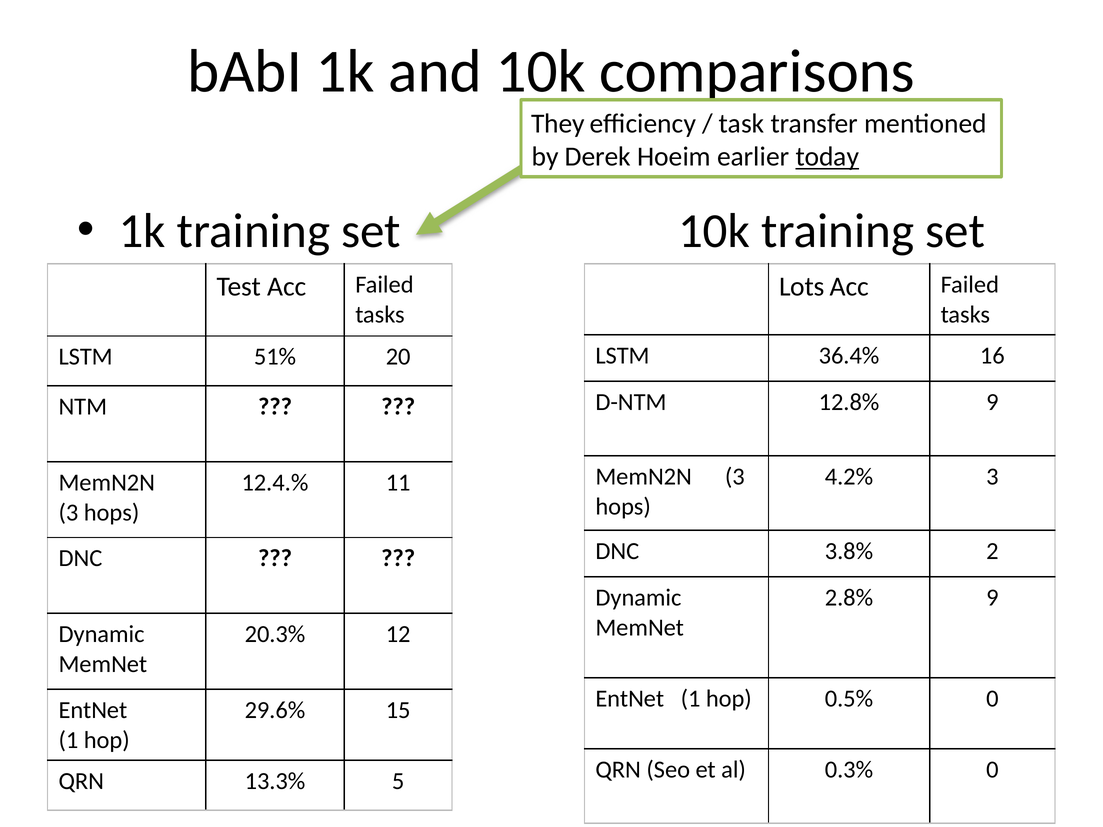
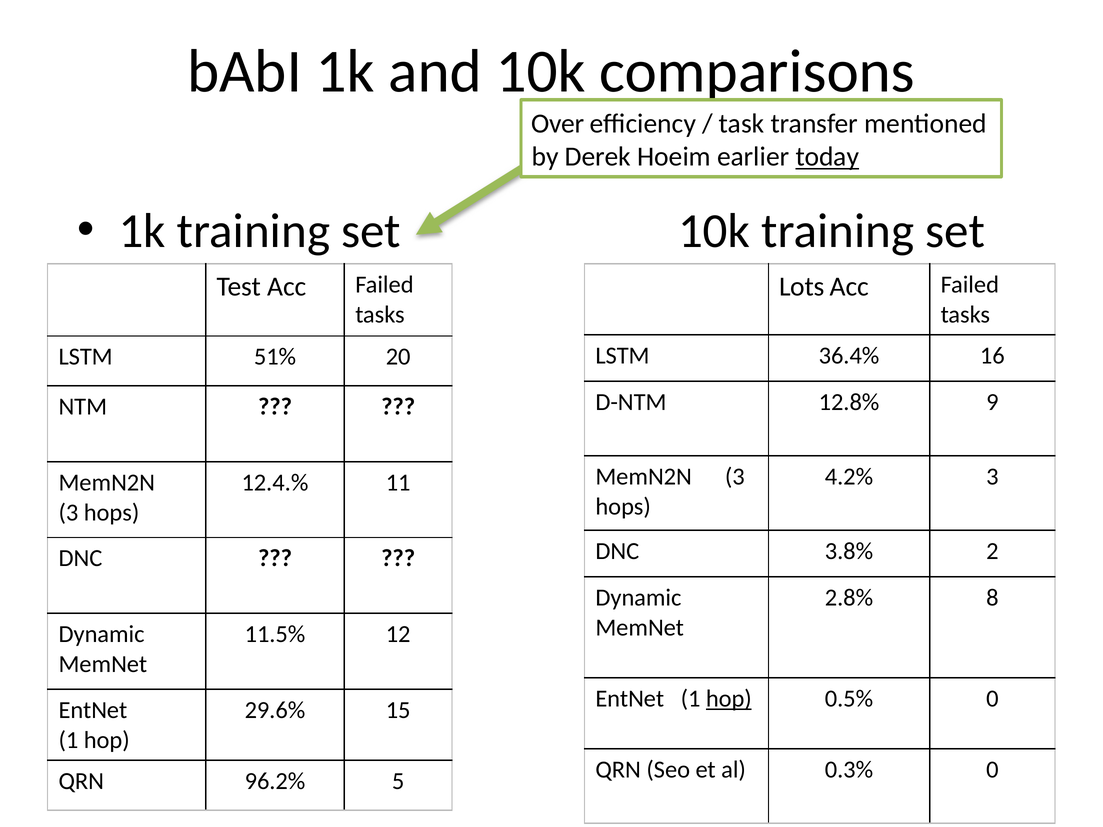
They: They -> Over (558, 124)
2.8% 9: 9 -> 8 (992, 598)
20.3%: 20.3% -> 11.5% (275, 634)
hop underline: none -> present (729, 699)
13.3%: 13.3% -> 96.2% (275, 781)
